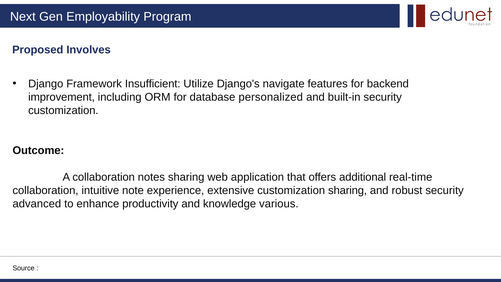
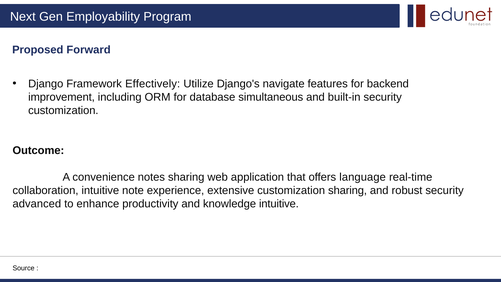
Involves: Involves -> Forward (89, 50)
Insufficient: Insufficient -> Effectively (153, 84)
personalized: personalized -> simultaneous (271, 97)
A collaboration: collaboration -> convenience (104, 177)
additional: additional -> language (363, 177)
knowledge various: various -> intuitive (279, 204)
